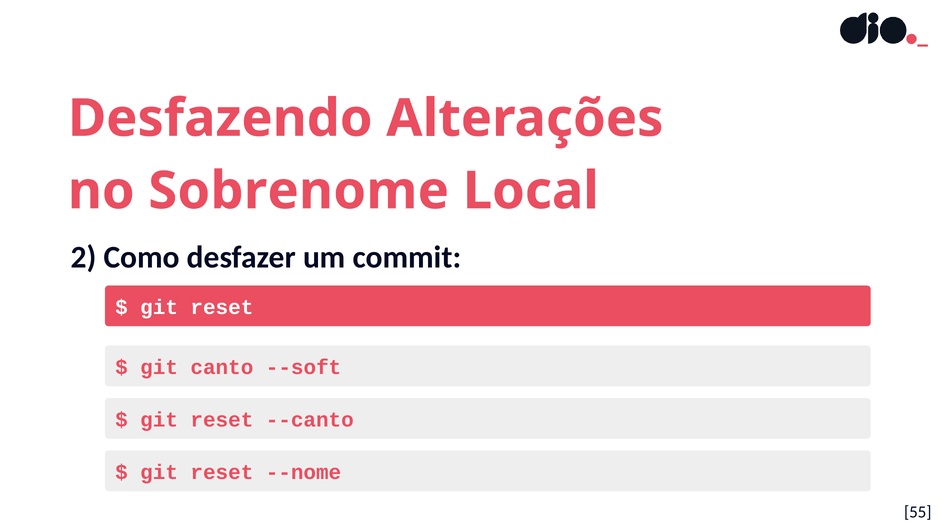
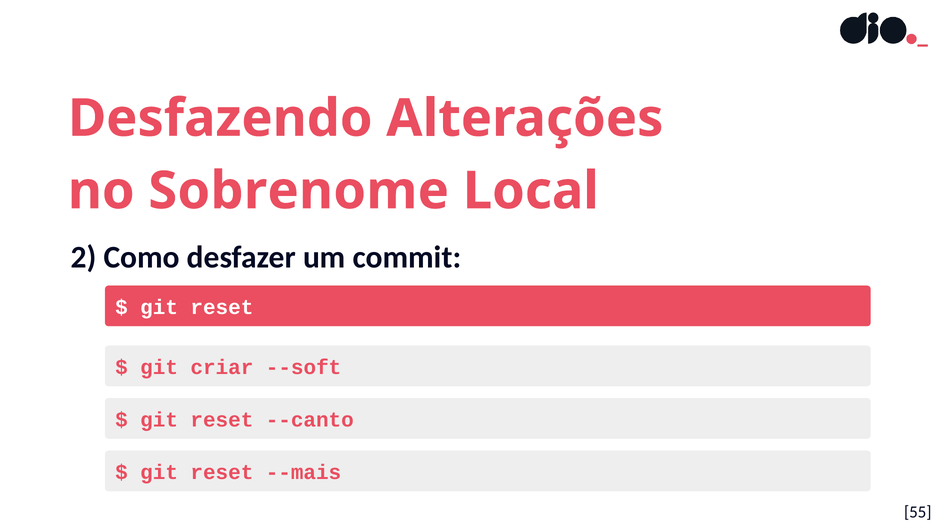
canto: canto -> criar (222, 367)
--nome: --nome -> --mais (303, 472)
